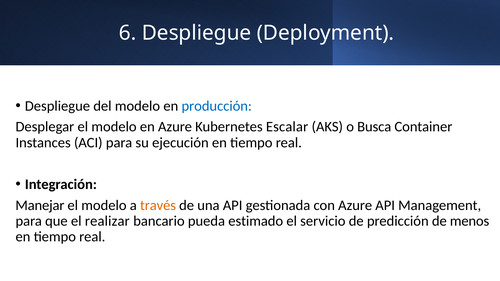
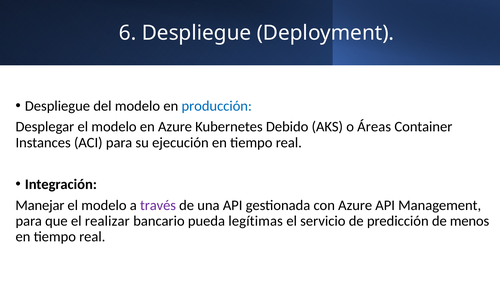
Escalar: Escalar -> Debido (287, 127)
Busca: Busca -> Áreas (374, 127)
través colour: orange -> purple (158, 205)
estimado: estimado -> legítimas (256, 221)
